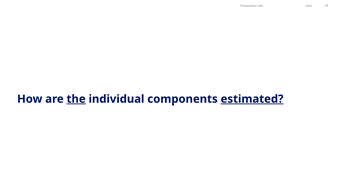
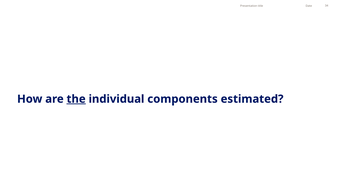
estimated underline: present -> none (252, 99)
